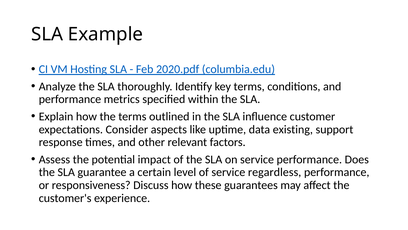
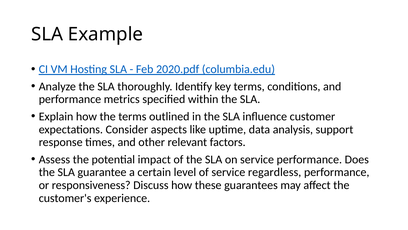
existing: existing -> analysis (293, 129)
